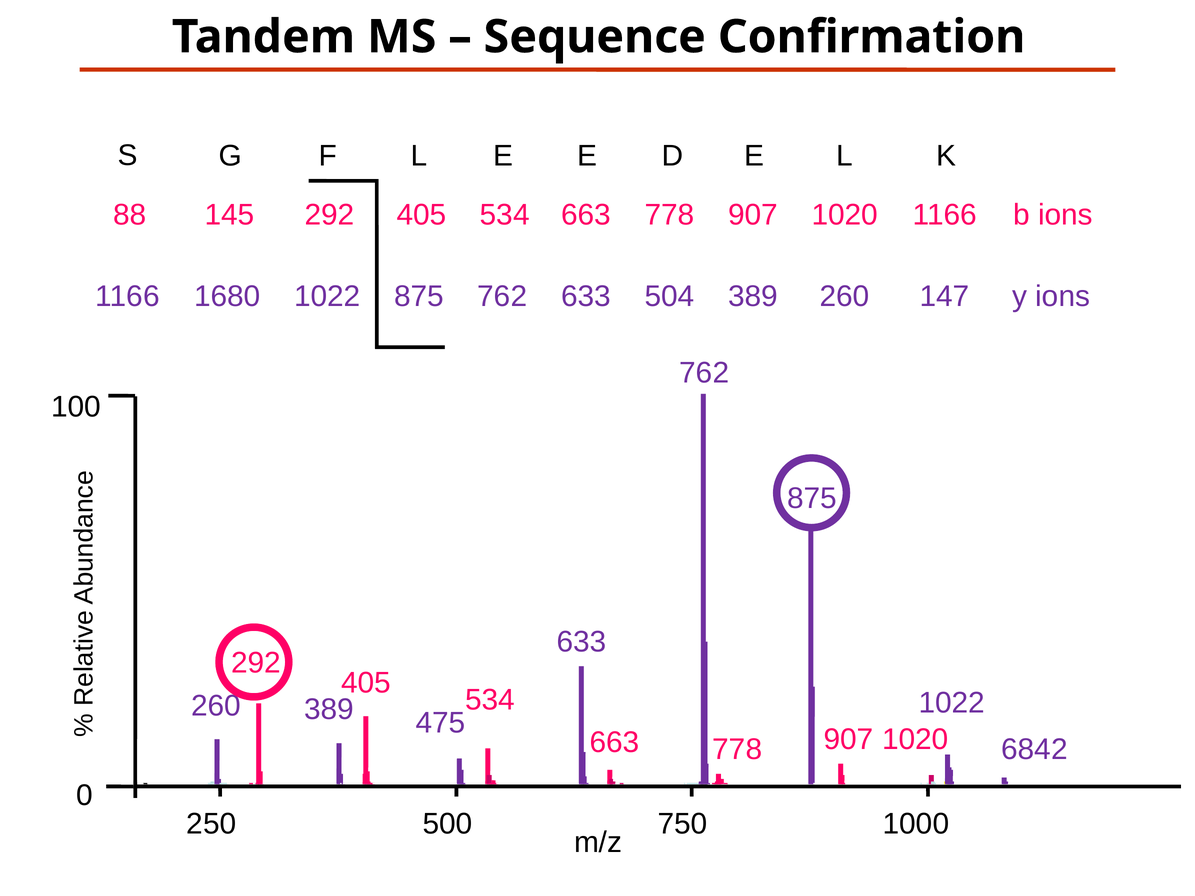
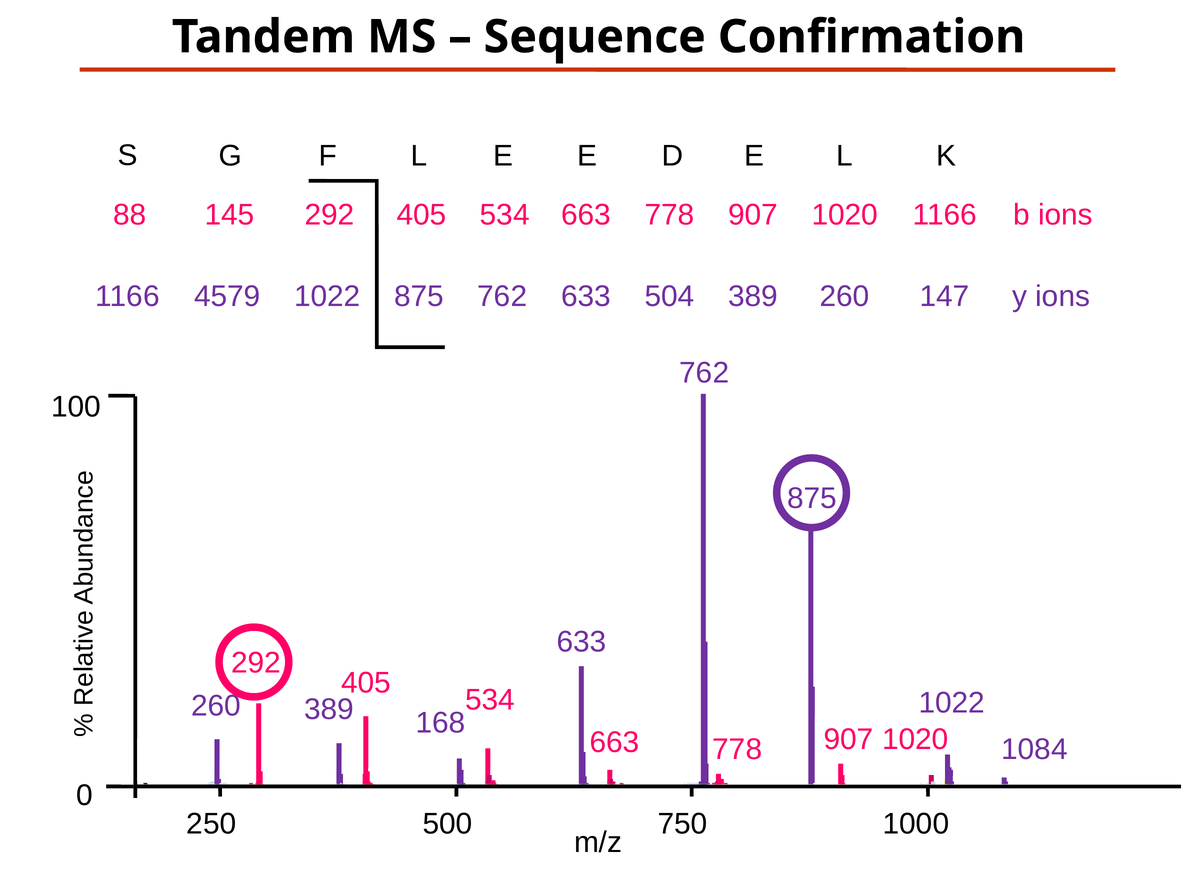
1680: 1680 -> 4579 (227, 296)
475: 475 -> 168 (440, 723)
6842: 6842 -> 1084 (1034, 750)
